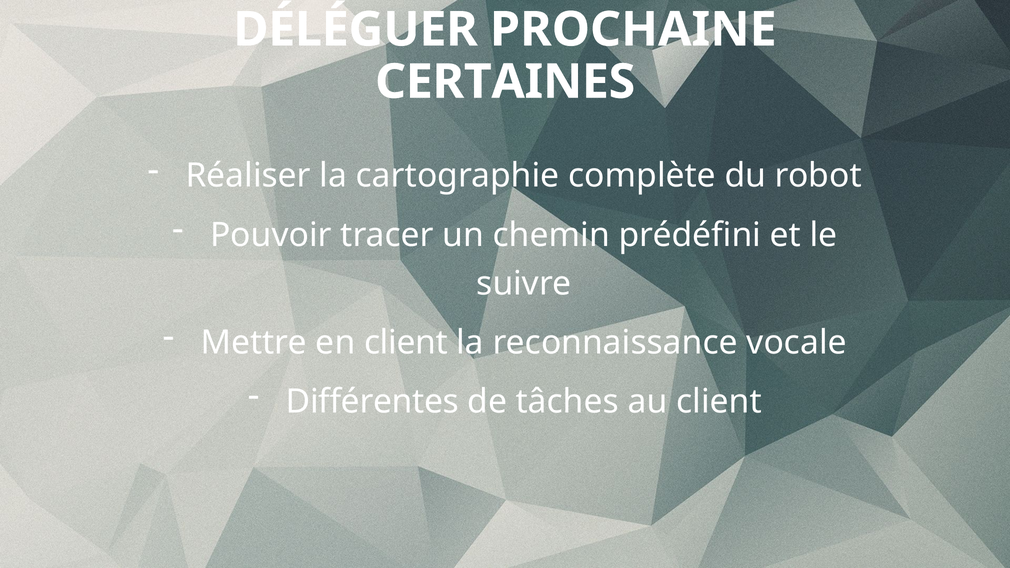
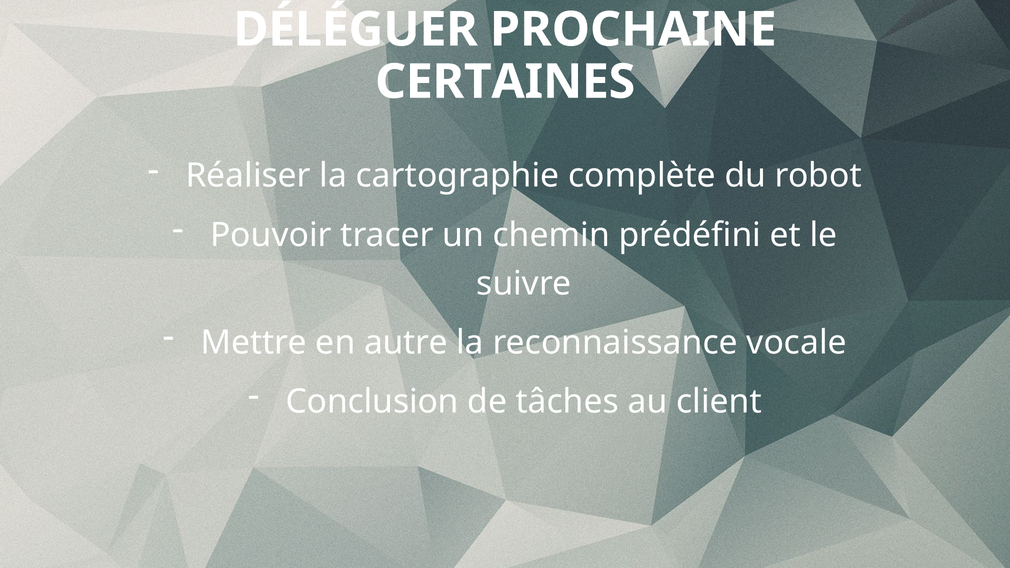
en client: client -> autre (406, 343)
Différentes: Différentes -> Conclusion (372, 402)
